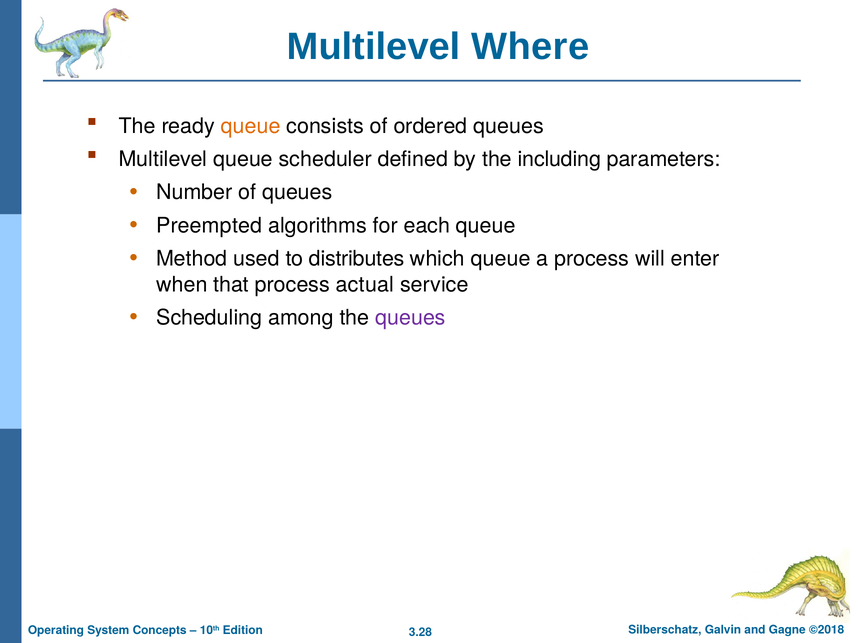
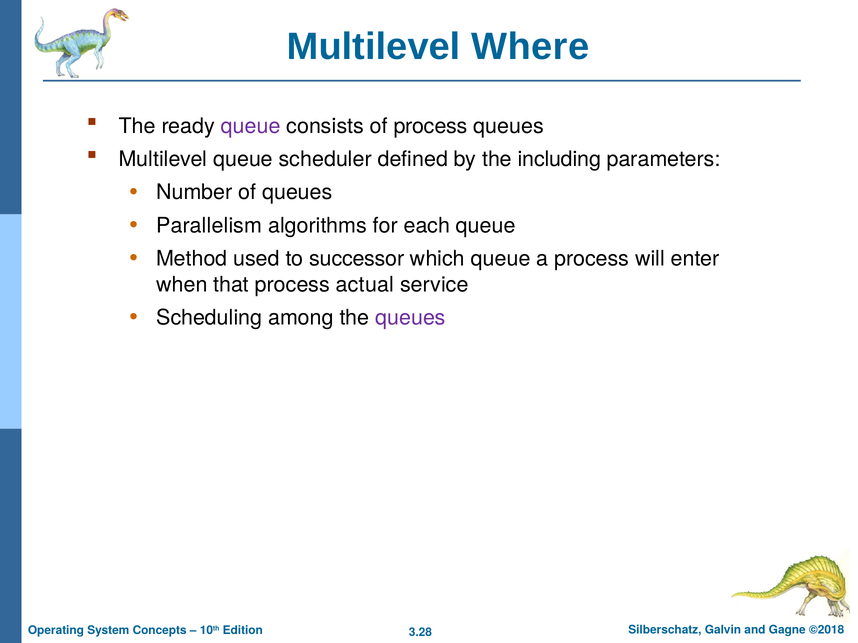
queue colour: orange -> purple (251, 126)
of ordered: ordered -> process (431, 126)
Preempted: Preempted -> Parallelism (209, 226)
distributes: distributes -> successor (357, 259)
